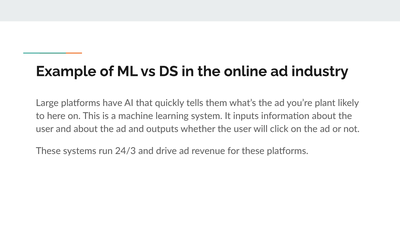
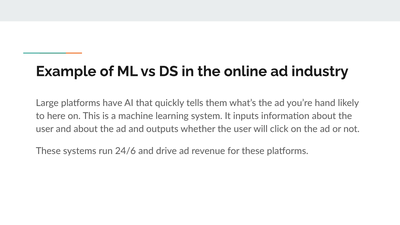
plant: plant -> hand (325, 103)
24/3: 24/3 -> 24/6 (126, 151)
